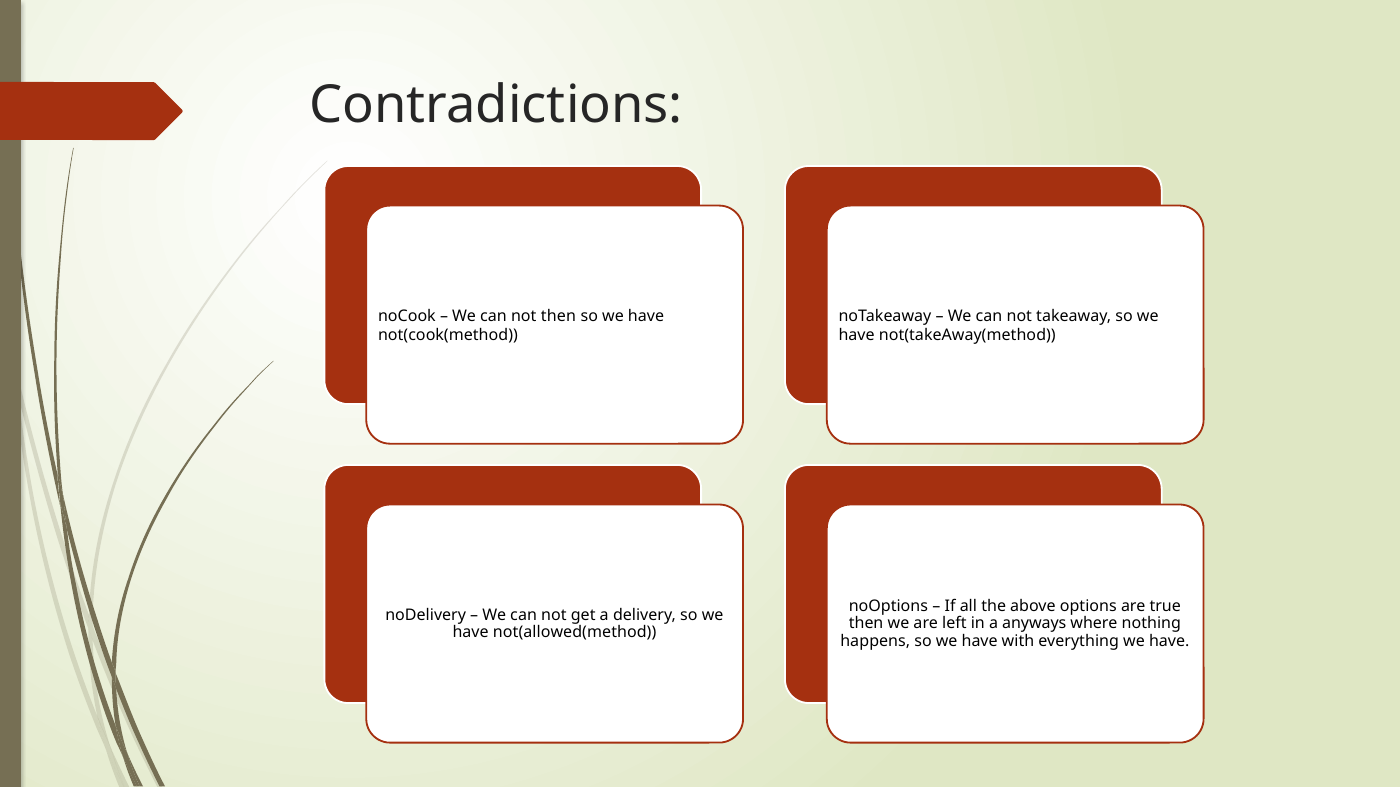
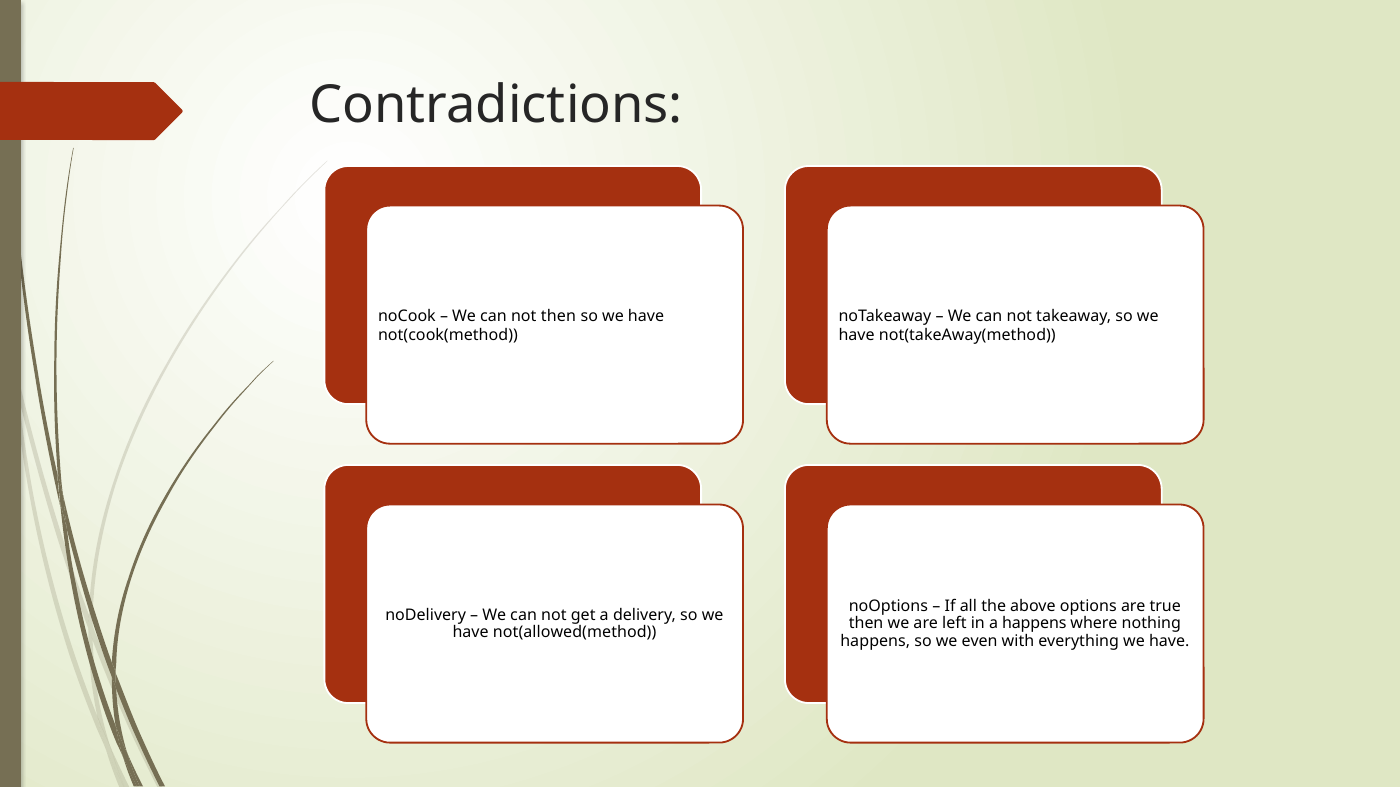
a anyways: anyways -> happens (1034, 624)
happens so we have: have -> even (980, 641)
